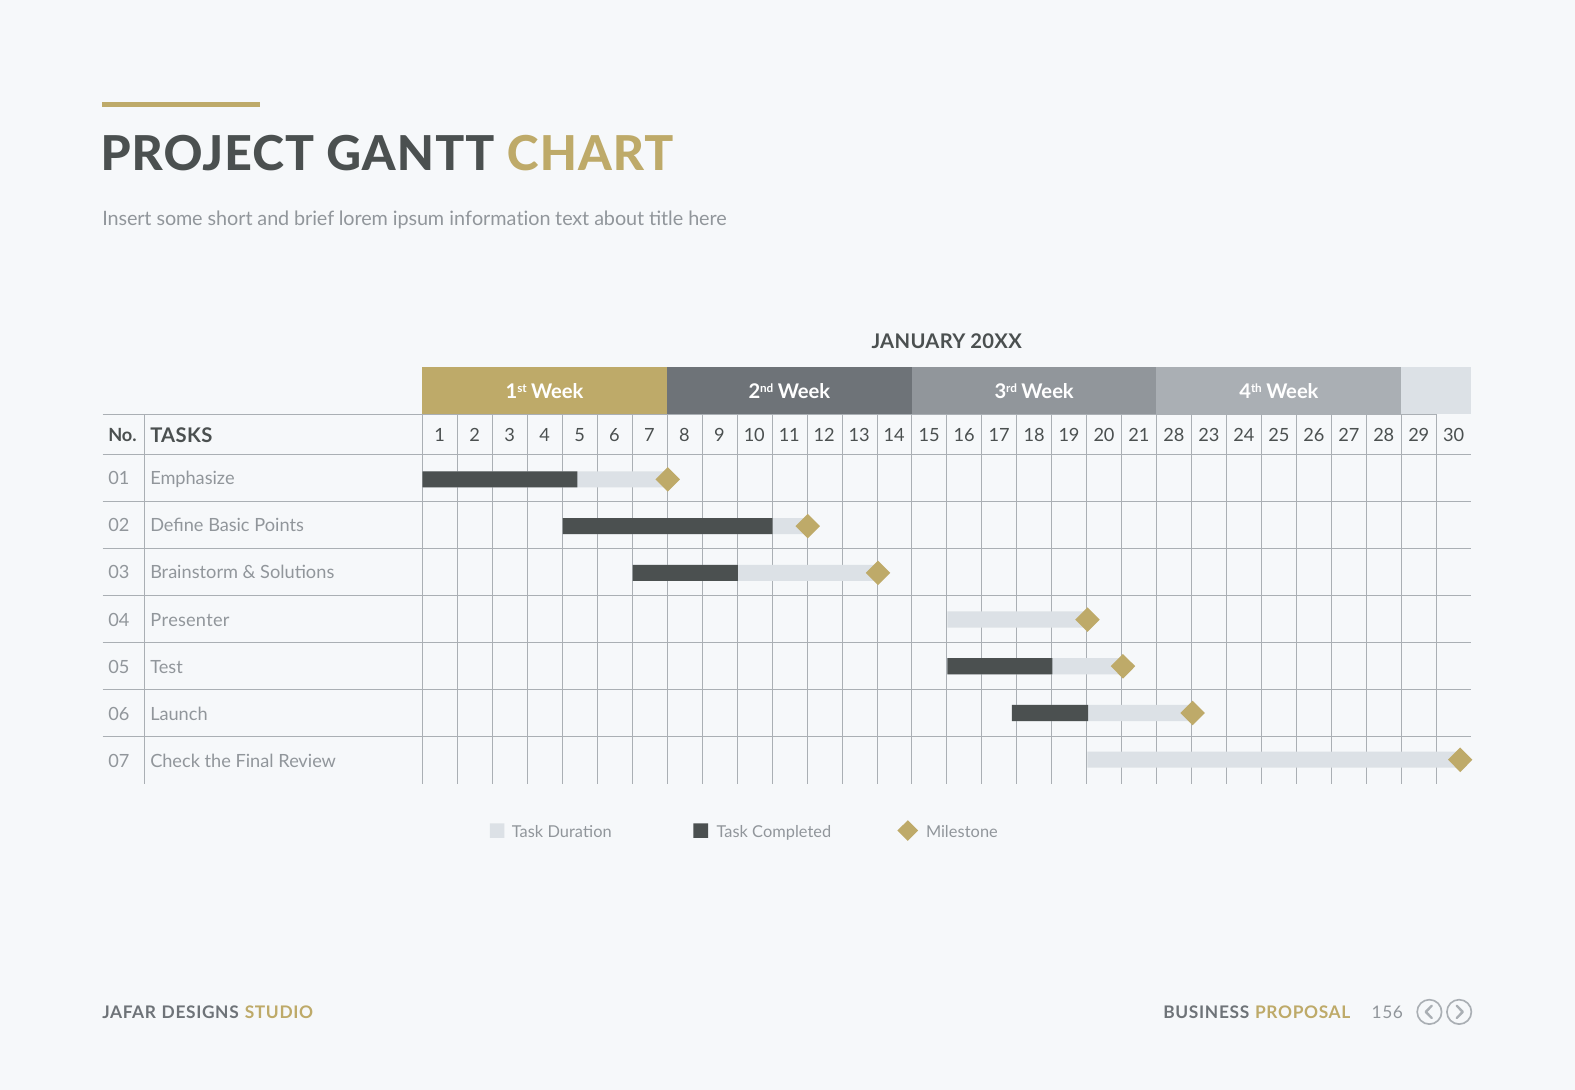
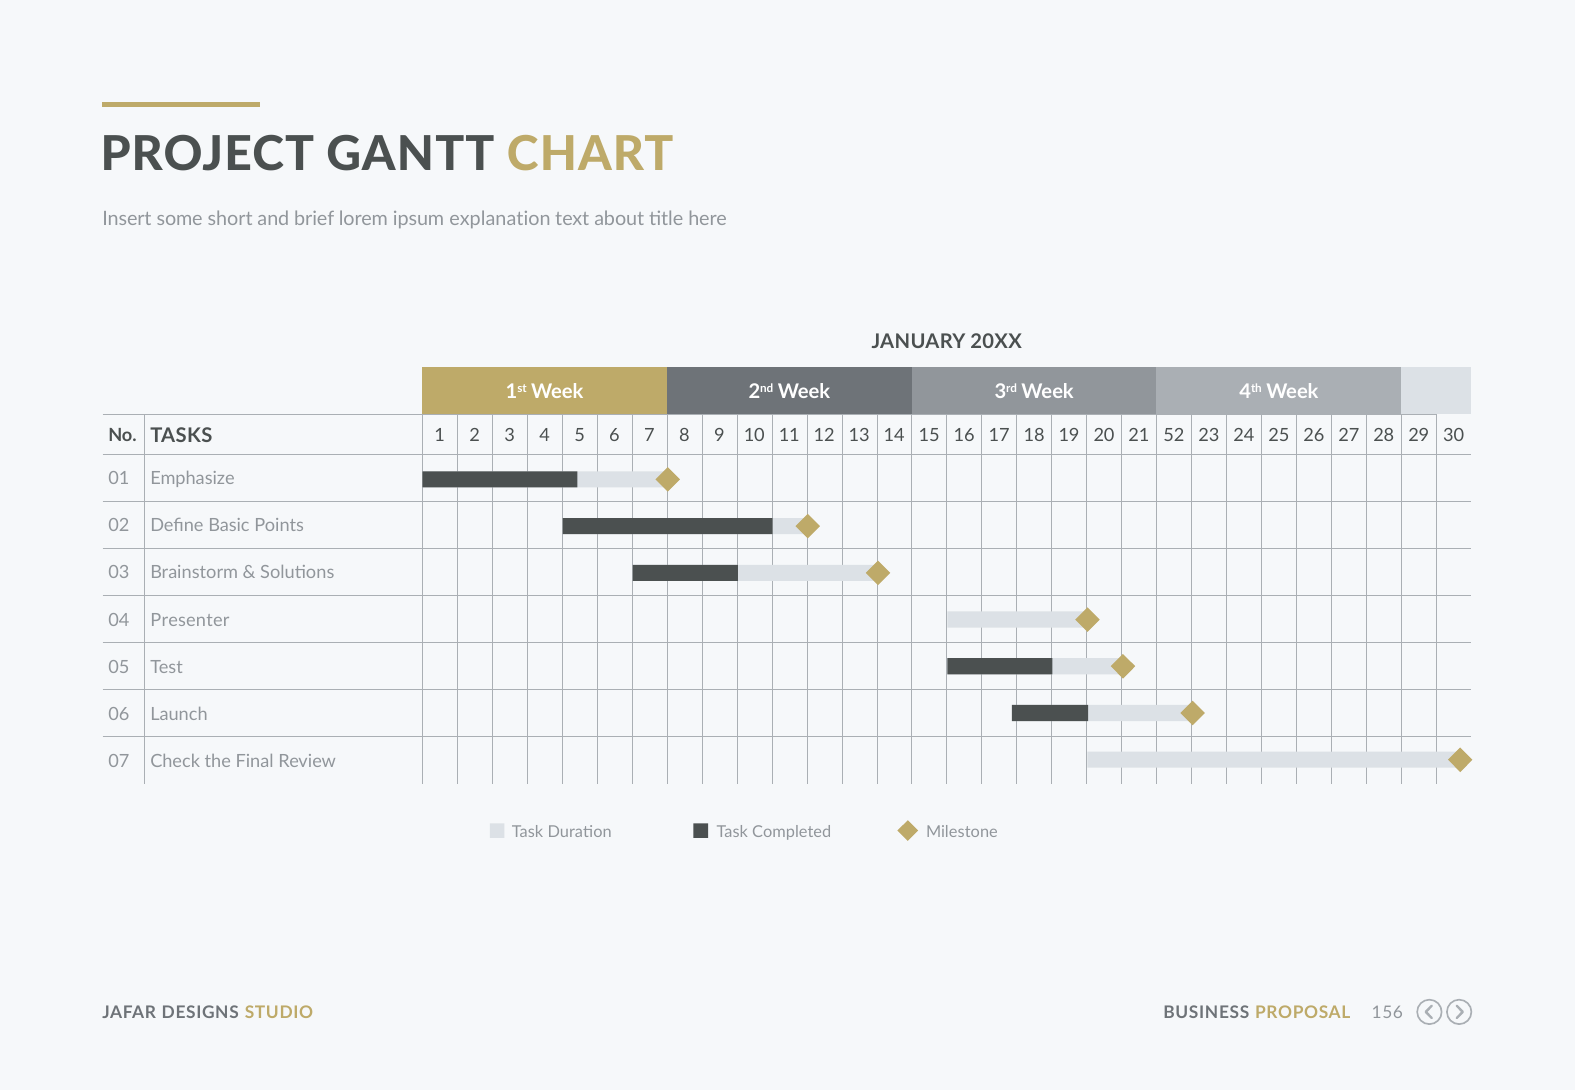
information: information -> explanation (500, 219)
21 28: 28 -> 52 (1174, 436)
